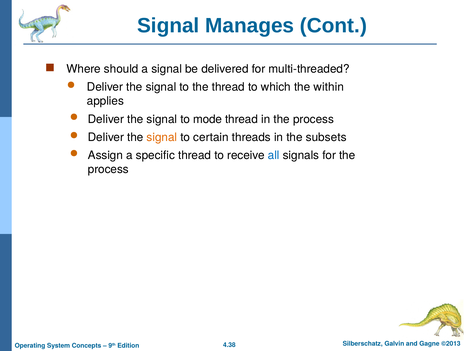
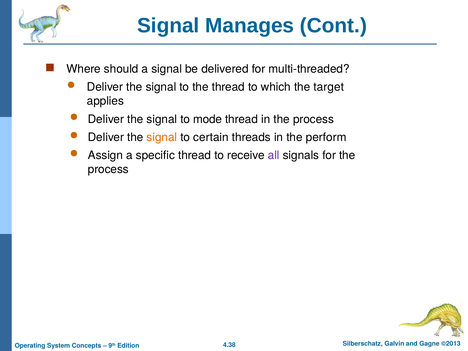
within: within -> target (329, 87)
subsets: subsets -> perform (326, 137)
all colour: blue -> purple (274, 155)
